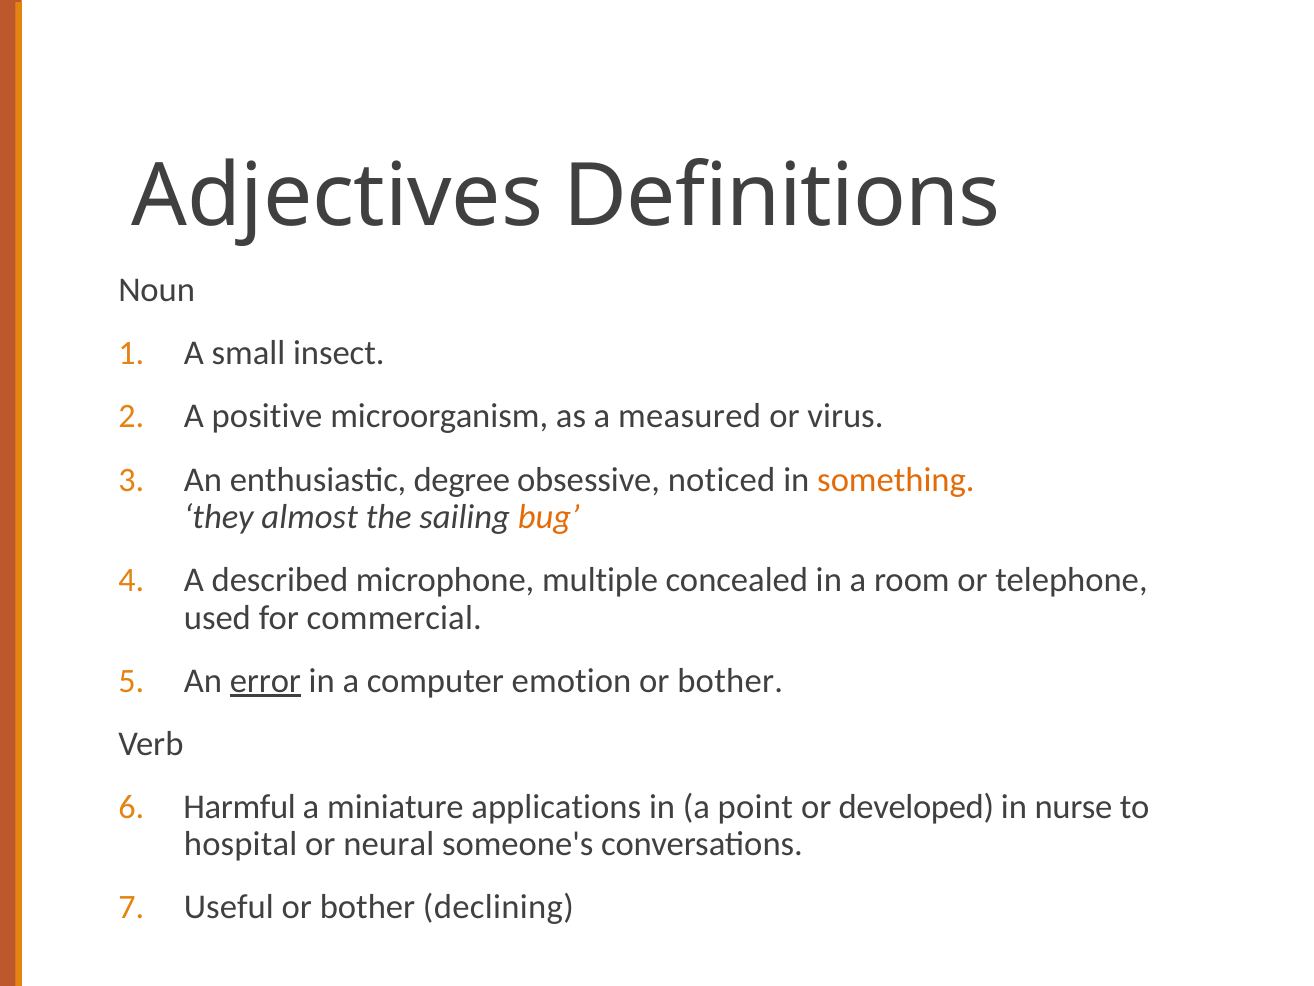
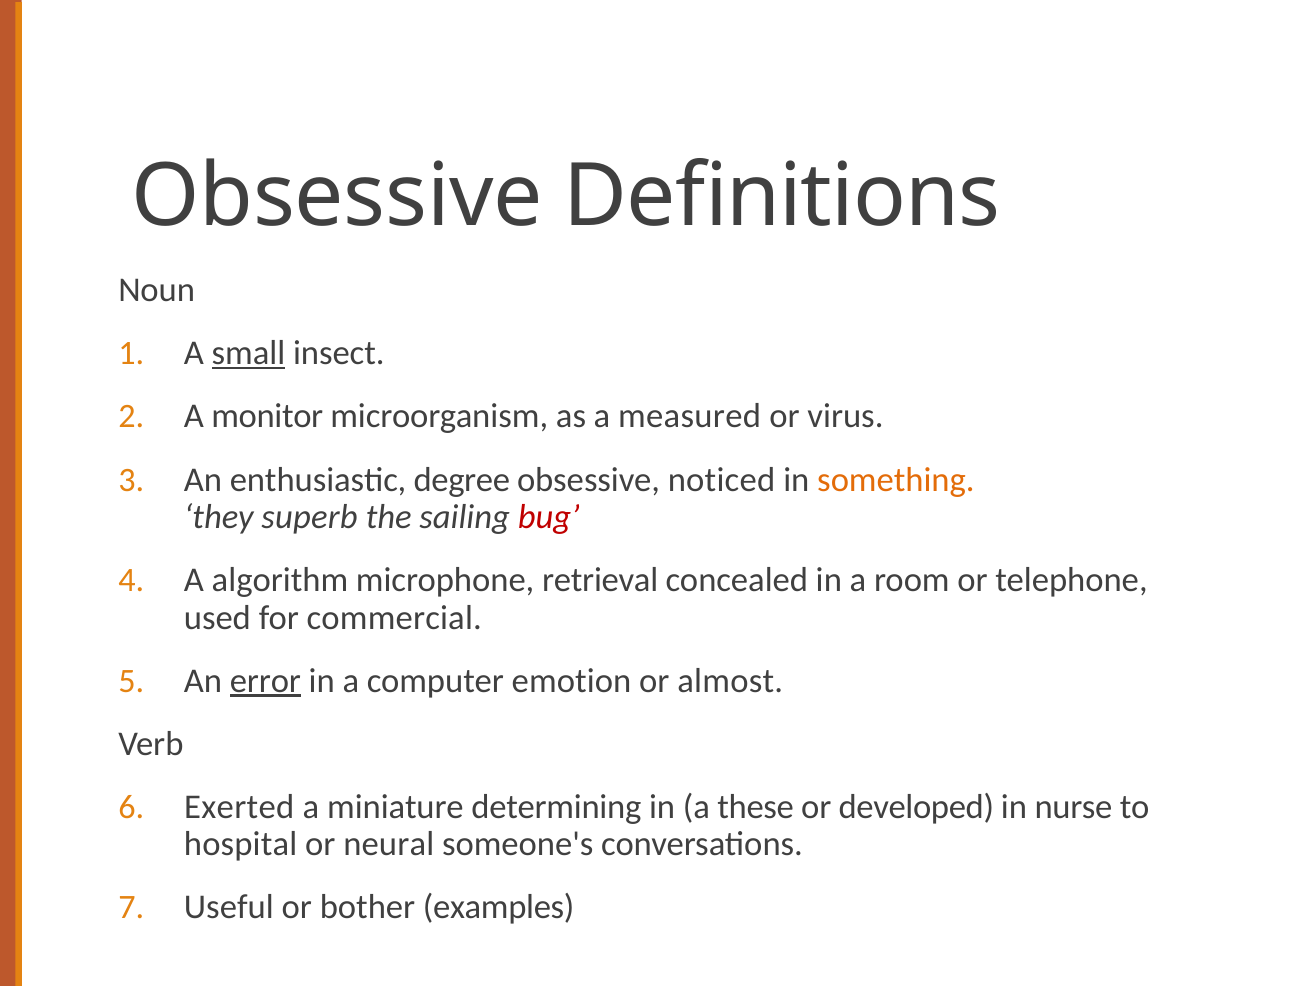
Adjectives: Adjectives -> Obsessive (337, 196)
small underline: none -> present (249, 353)
positive: positive -> monitor (267, 416)
almost: almost -> superb (310, 517)
bug colour: orange -> red (549, 517)
described: described -> algorithm (280, 580)
multiple: multiple -> retrieval (600, 580)
bother: bother -> almost (730, 680)
Harmful: Harmful -> Exerted (239, 806)
applications: applications -> determining (556, 806)
point: point -> these (756, 806)
declining: declining -> examples (499, 907)
